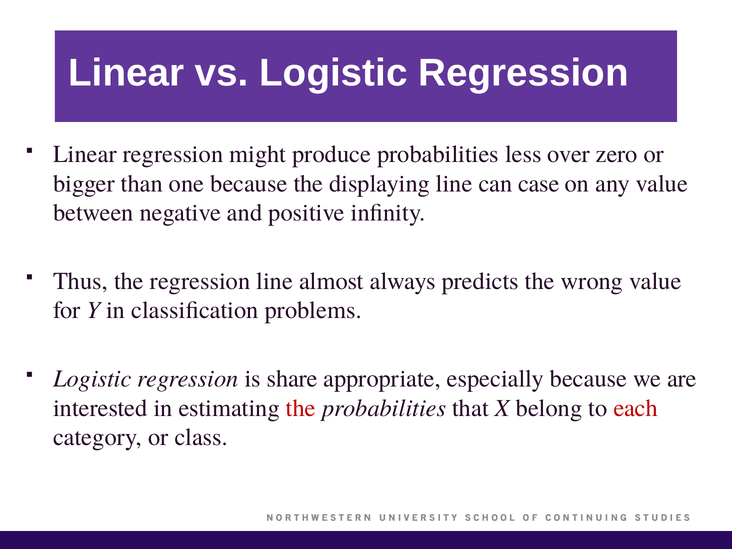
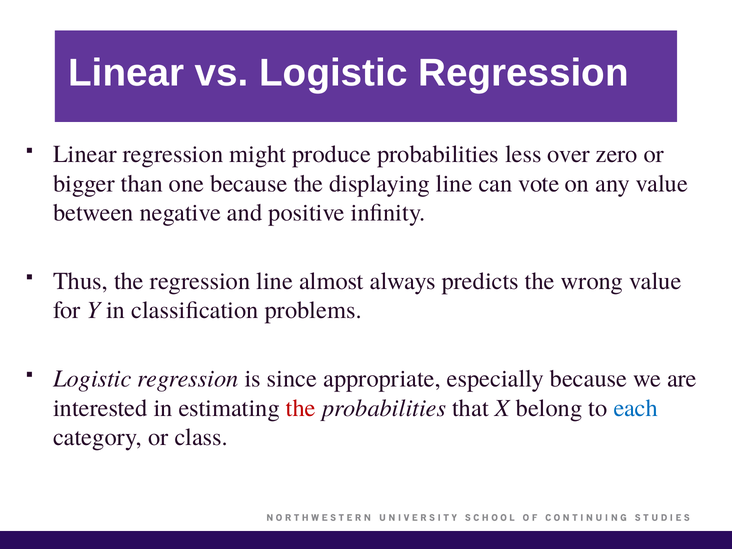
case: case -> vote (539, 184)
share: share -> since (292, 379)
each colour: red -> blue (636, 408)
